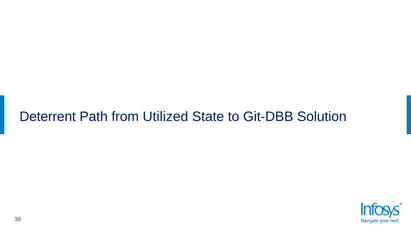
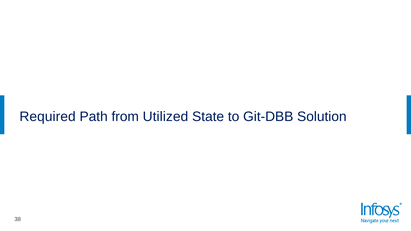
Deterrent: Deterrent -> Required (48, 117)
